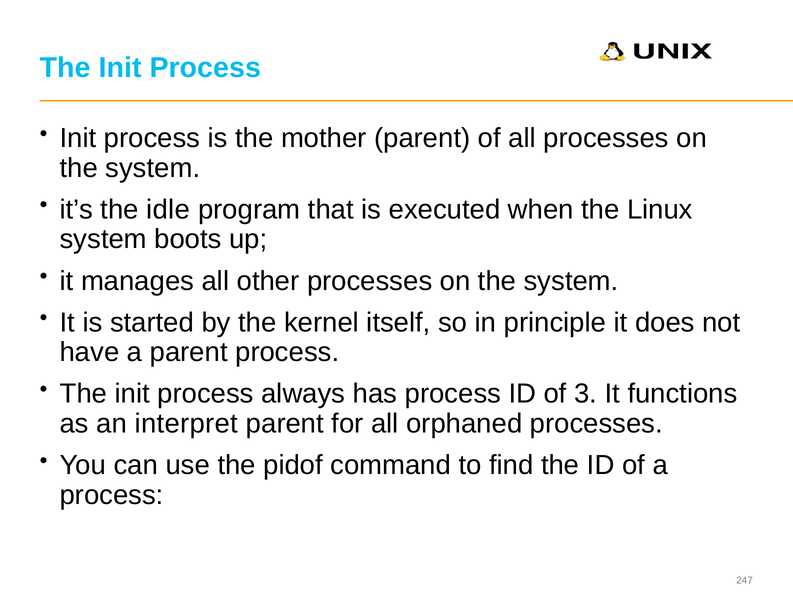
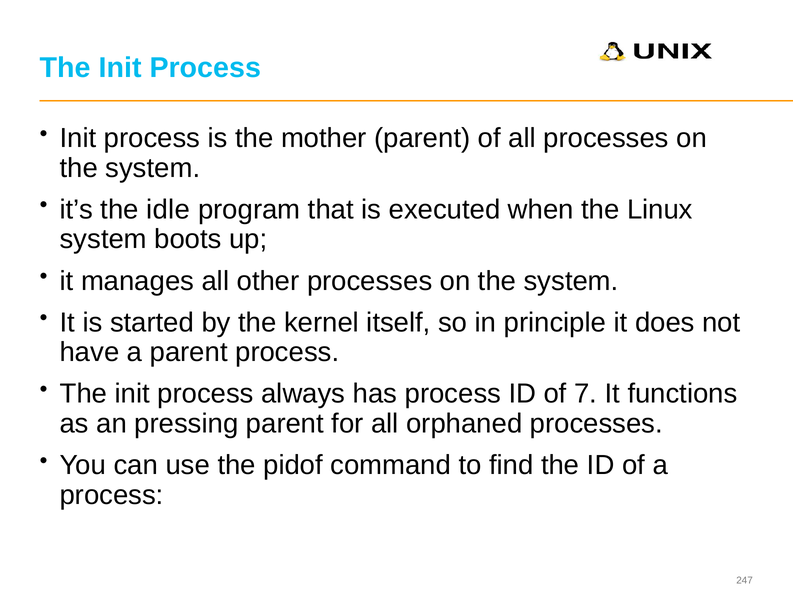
3: 3 -> 7 (586, 394)
interpret: interpret -> pressing (186, 423)
